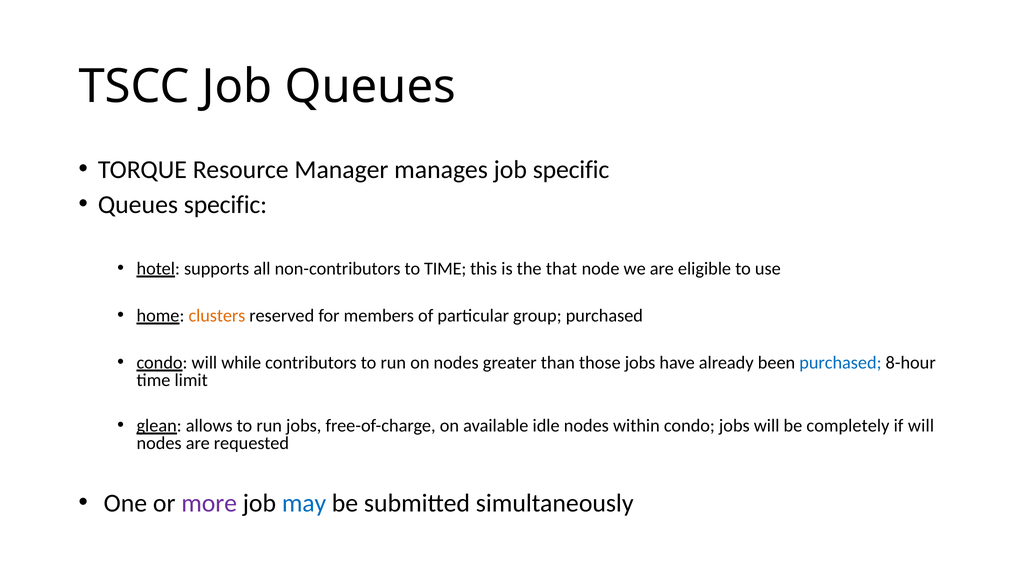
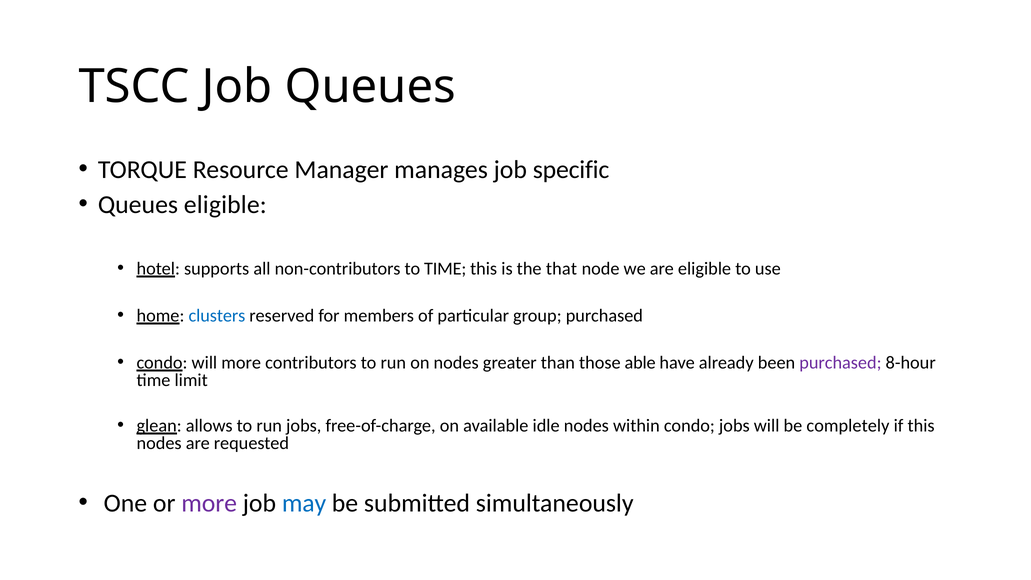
Queues specific: specific -> eligible (225, 204)
clusters colour: orange -> blue (217, 316)
will while: while -> more (241, 363)
those jobs: jobs -> able (640, 363)
purchased colour: blue -> purple (840, 363)
if will: will -> this (921, 426)
